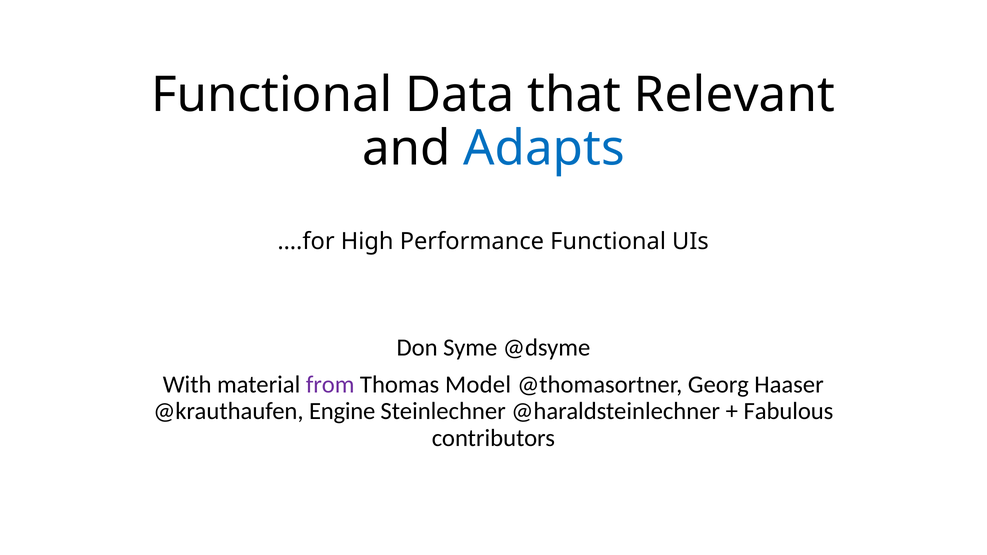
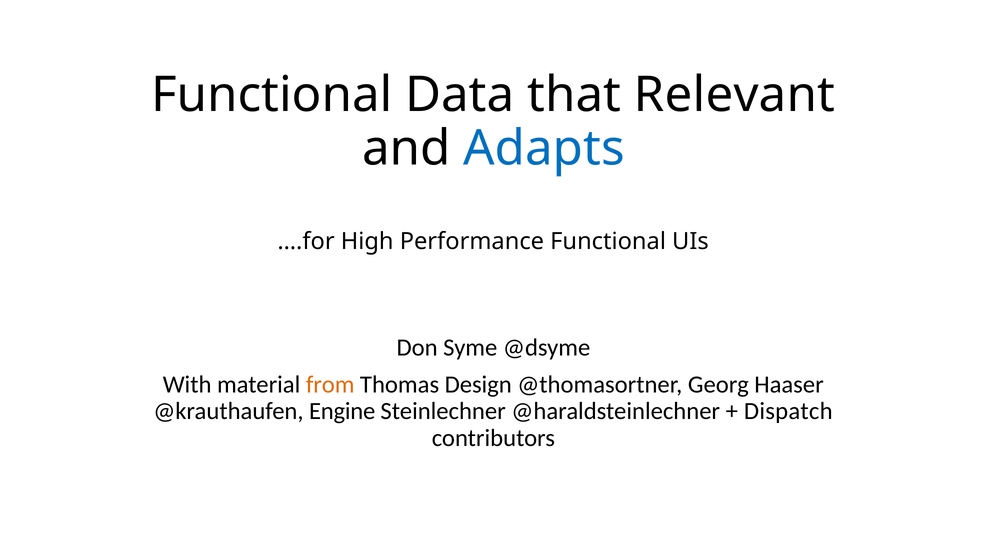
from colour: purple -> orange (330, 385)
Model: Model -> Design (478, 385)
Fabulous: Fabulous -> Dispatch (788, 411)
